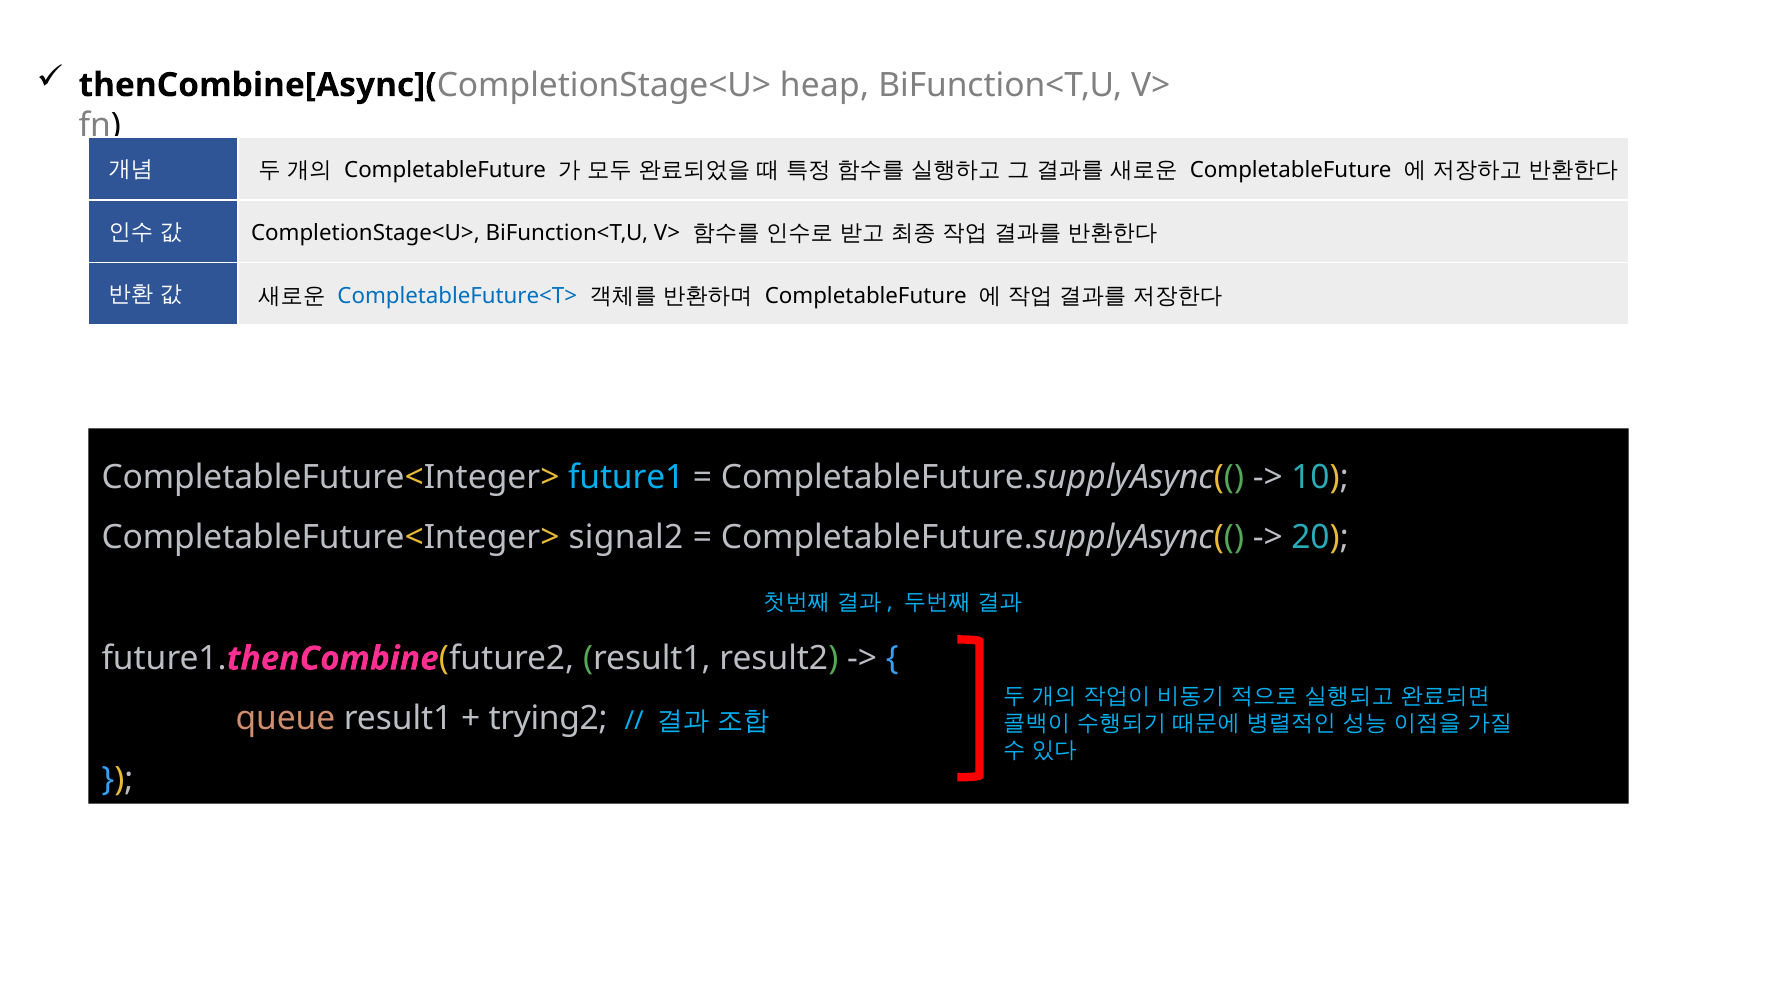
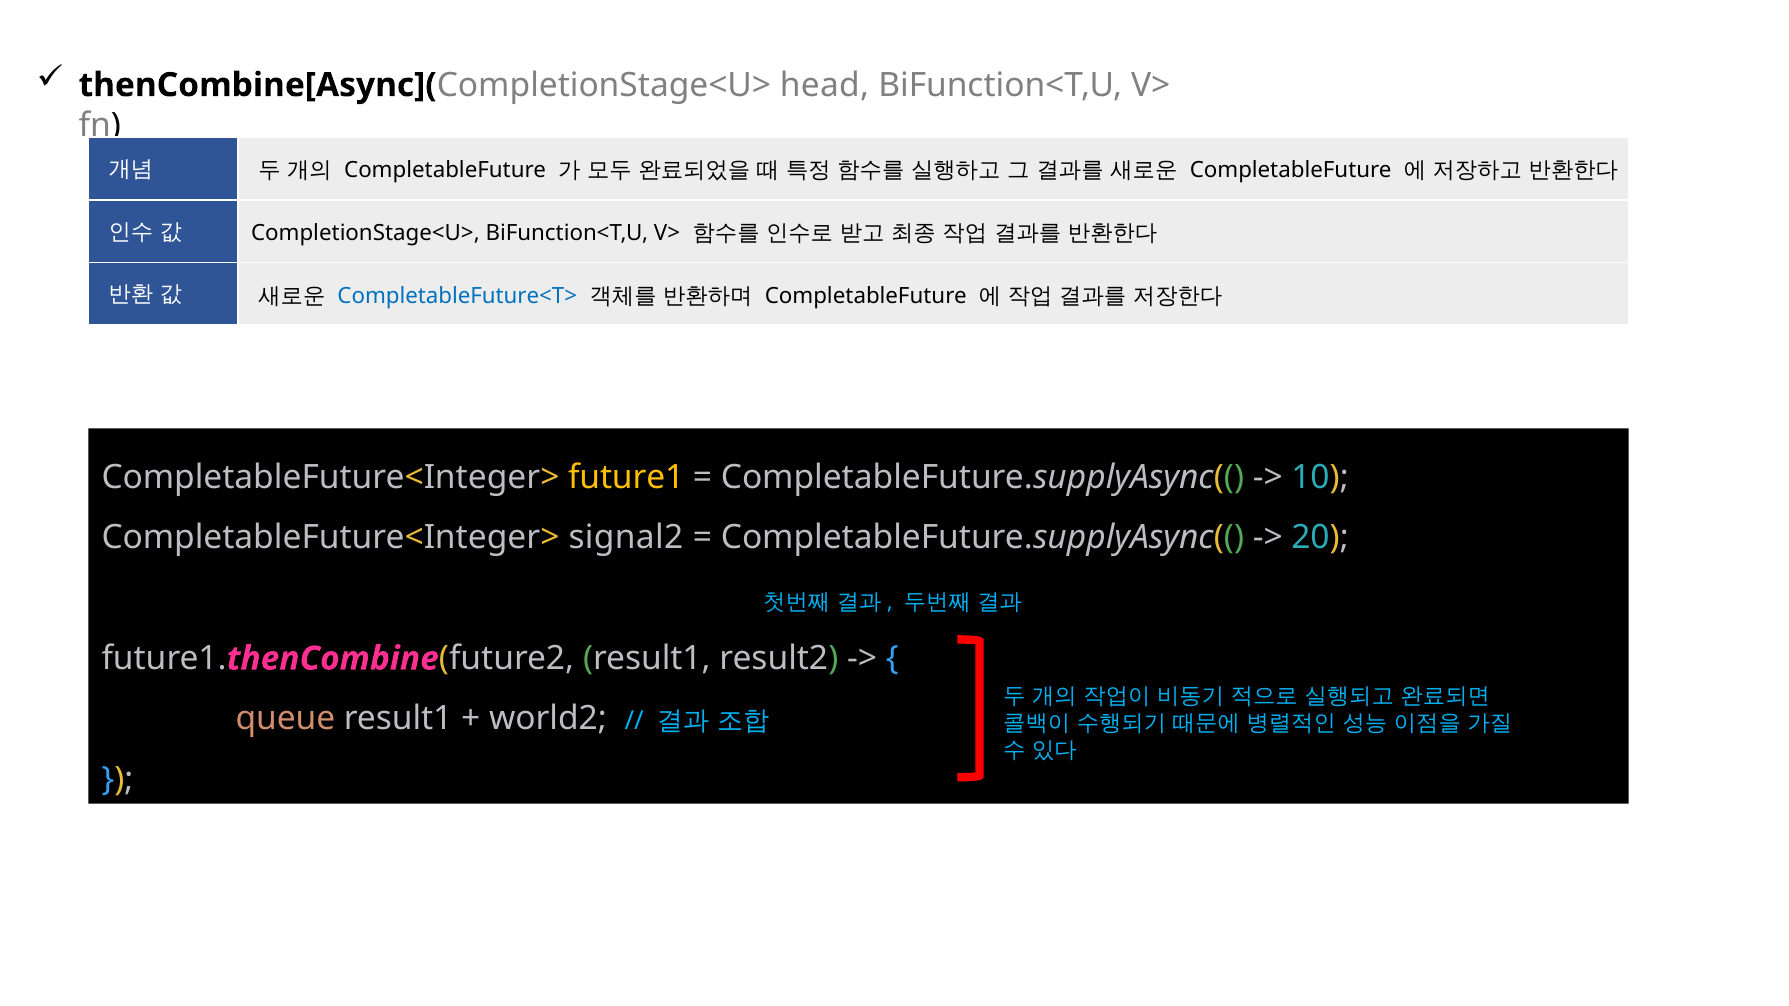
heap: heap -> head (824, 85)
future1 colour: light blue -> yellow (626, 478)
trying2: trying2 -> world2 (548, 719)
